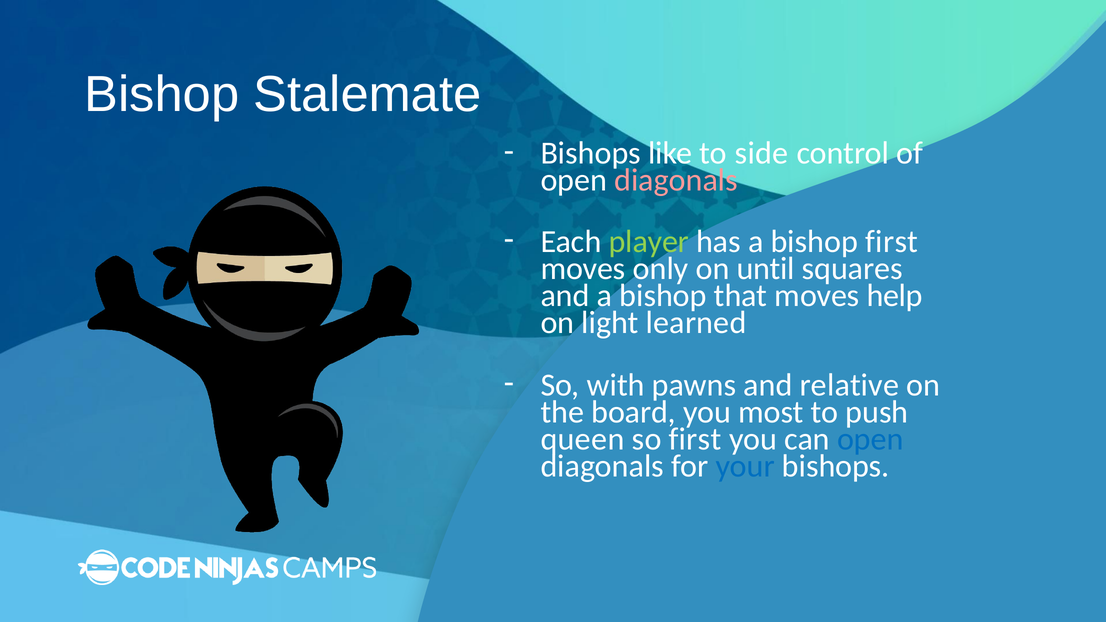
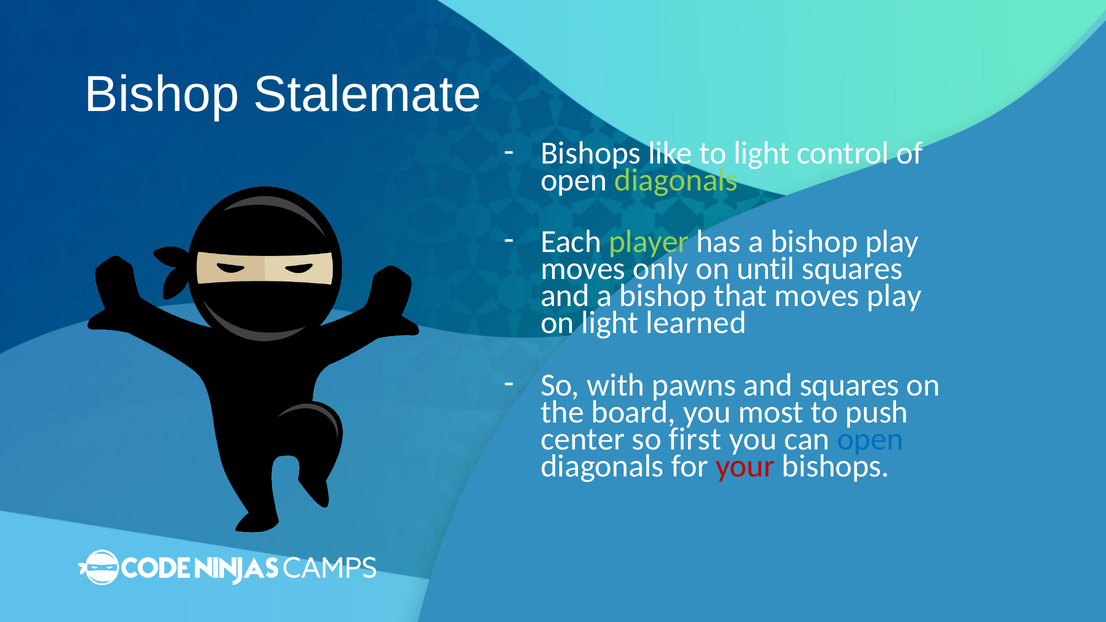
to side: side -> light (762, 153)
diagonals colour: pink -> light green (676, 180)
bishop first: first -> play (892, 242)
moves help: help -> play (894, 296)
and relative: relative -> squares (850, 385)
queen: queen -> center (583, 439)
your colour: blue -> red (745, 466)
